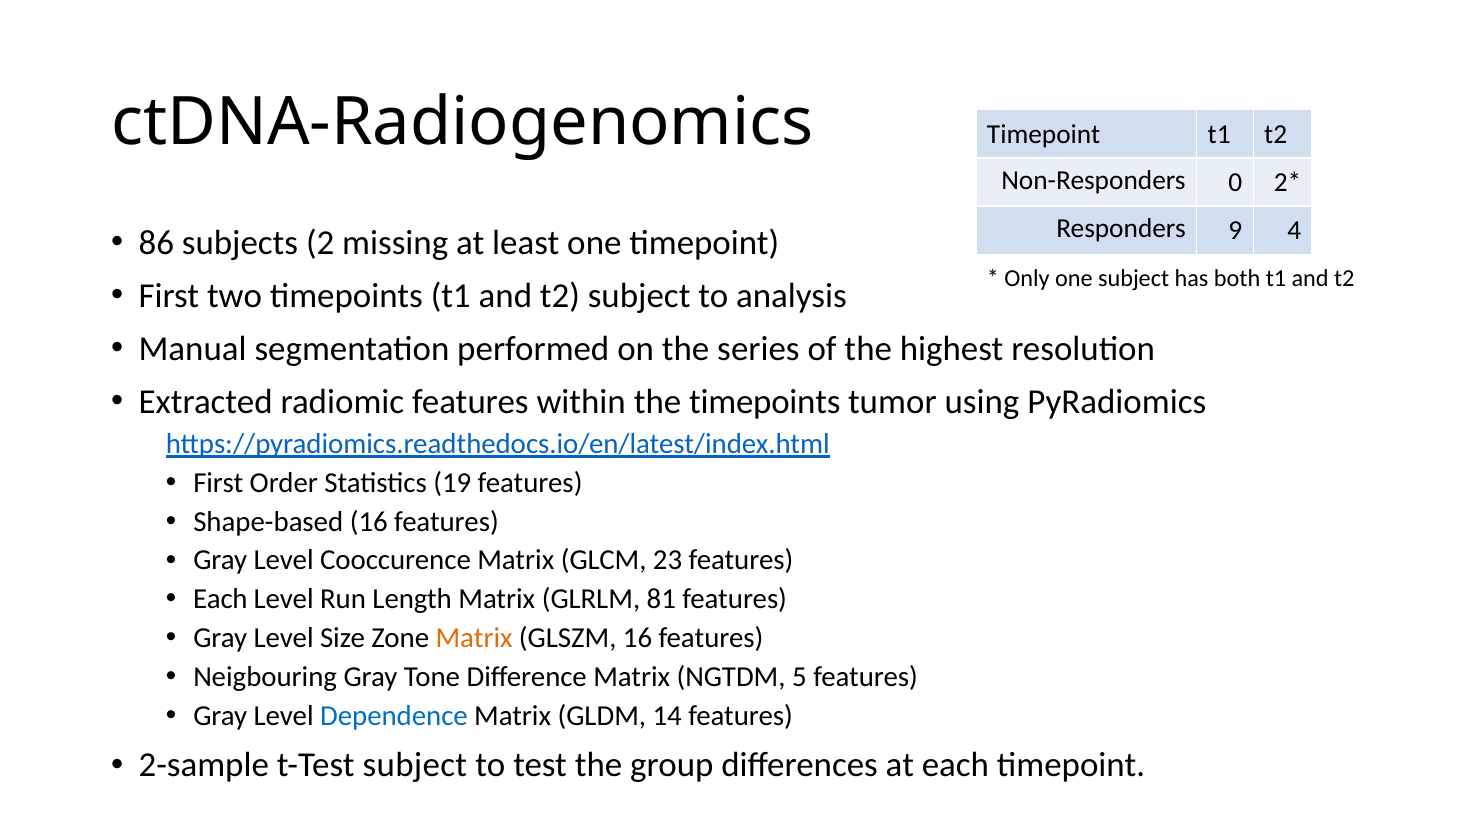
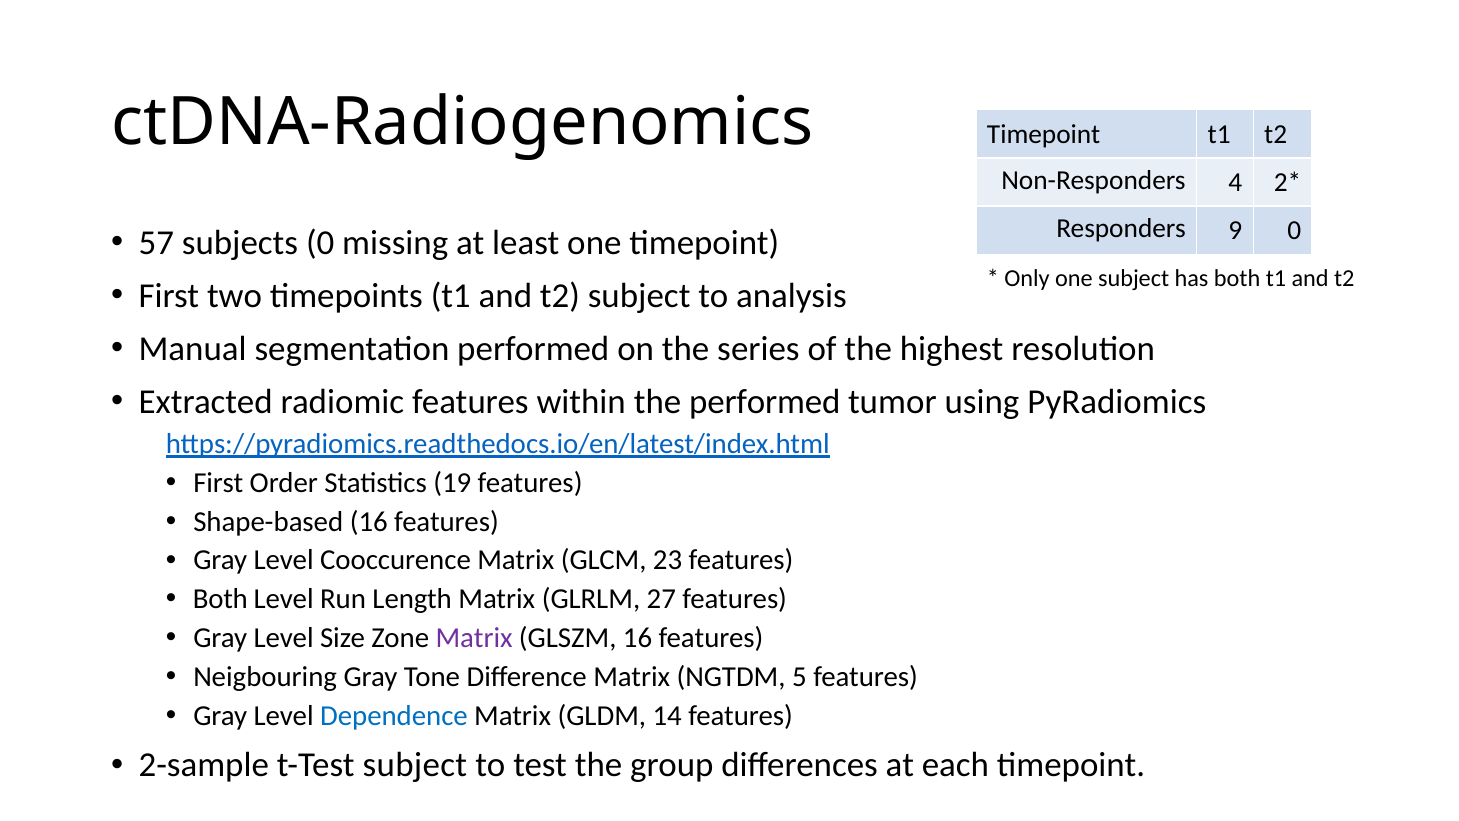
0: 0 -> 4 (1235, 182)
9 4: 4 -> 0 (1294, 230)
86: 86 -> 57 (156, 243)
subjects 2: 2 -> 0 (320, 243)
the timepoints: timepoints -> performed (765, 401)
Each: Each -> Both (220, 599)
81: 81 -> 27 (661, 599)
Matrix colour: orange -> purple (474, 638)
